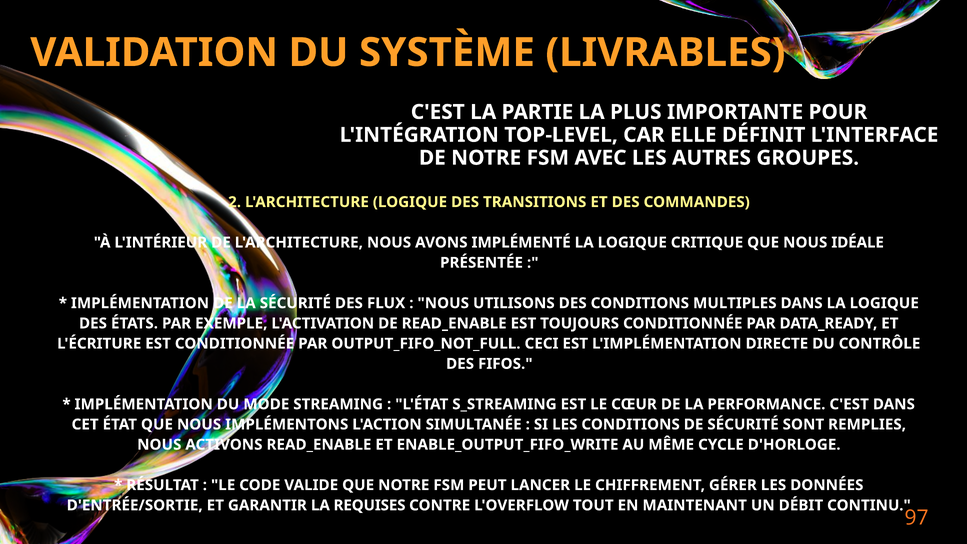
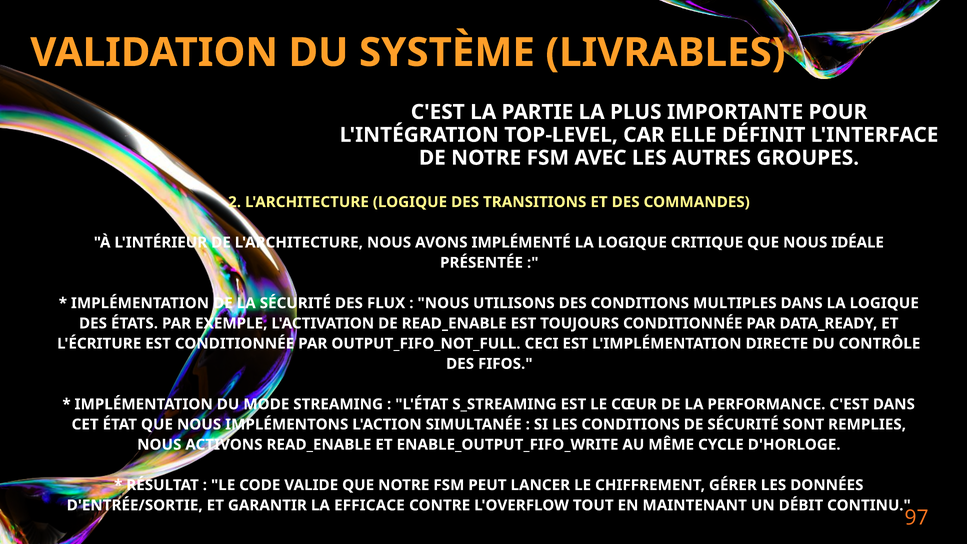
REQUISES: REQUISES -> EFFICACE (369, 505)
